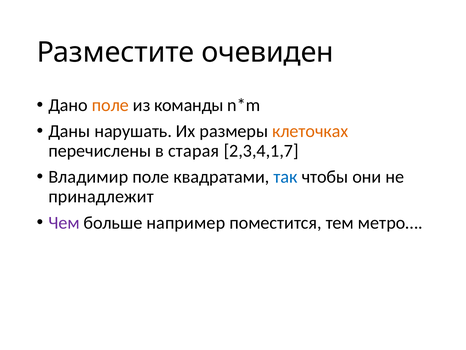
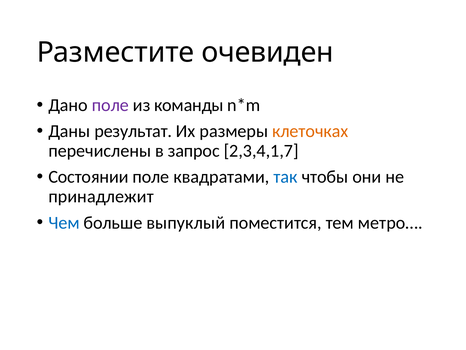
поле colour: orange -> purple (110, 105)
нарушать: нарушать -> результат (133, 131)
старая: старая -> запрос (194, 151)
Владимир: Владимир -> Состоянии (88, 177)
Чем colour: purple -> blue (64, 222)
например: например -> выпуклый (186, 222)
